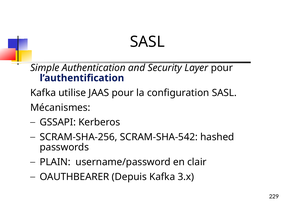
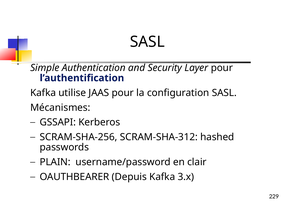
SCRAM-SHA-542: SCRAM-SHA-542 -> SCRAM-SHA-312 (159, 137)
